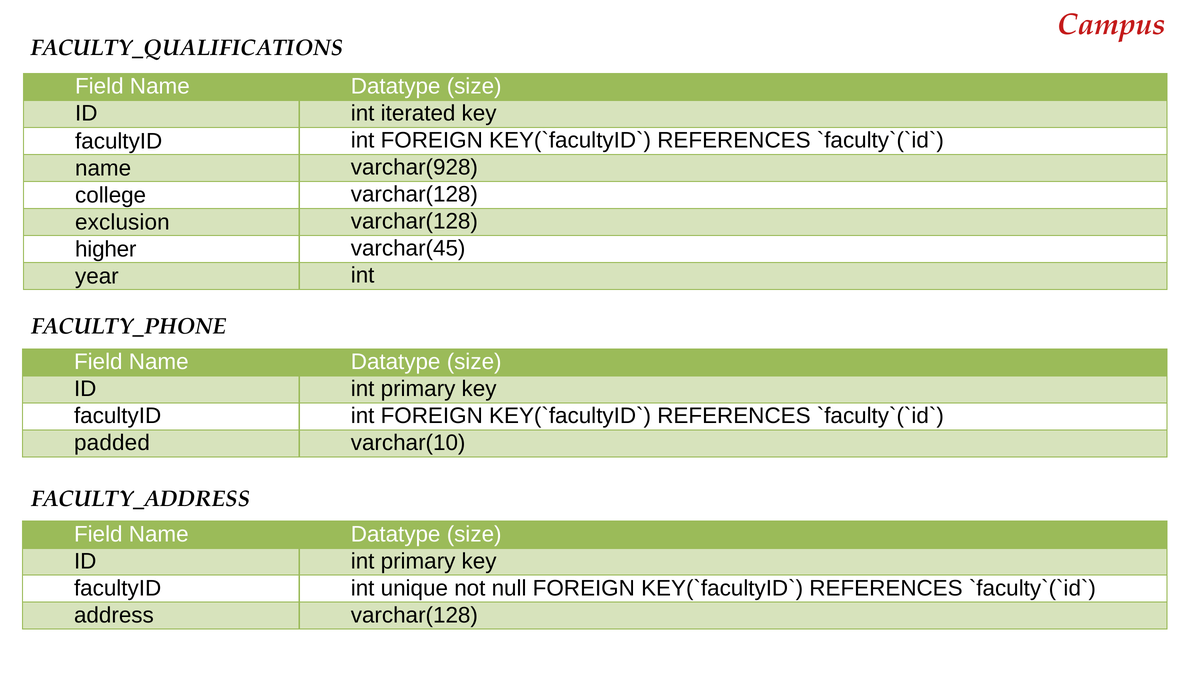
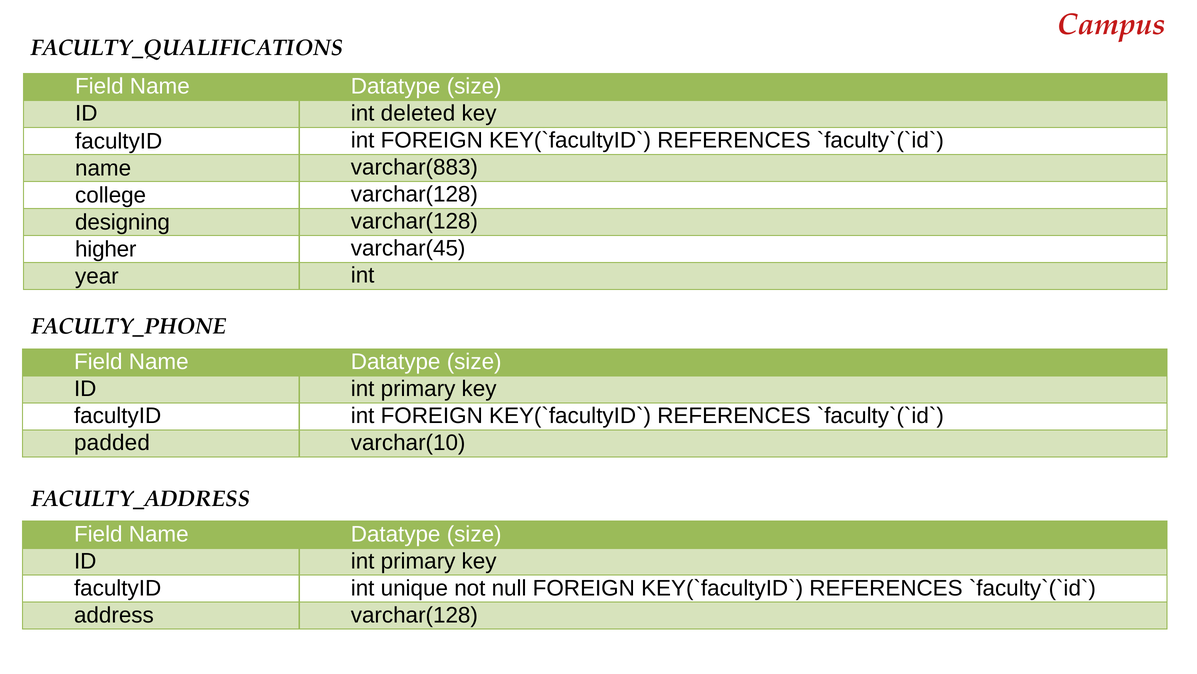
iterated: iterated -> deleted (418, 113)
varchar(928: varchar(928 -> varchar(883 (414, 167)
exclusion: exclusion -> designing (123, 222)
